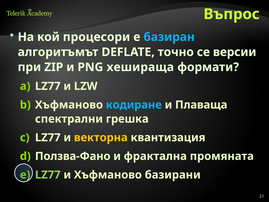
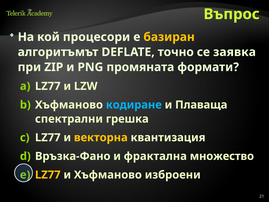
базиран colour: light blue -> yellow (169, 37)
версии: версии -> заявка (235, 52)
хешираща: хешираща -> промяната (140, 67)
Ползва-Фано: Ползва-Фано -> Връзка-Фано (73, 156)
промяната: промяната -> множество (222, 156)
LZ77 colour: light green -> yellow (48, 175)
базирани: базирани -> изброени (173, 175)
